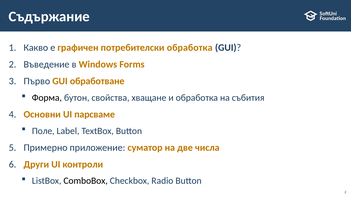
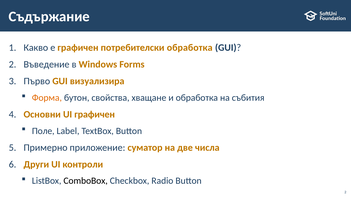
обработване: обработване -> визуализира (97, 81)
Форма colour: black -> orange (47, 98)
UI парсваме: парсваме -> графичен (95, 115)
